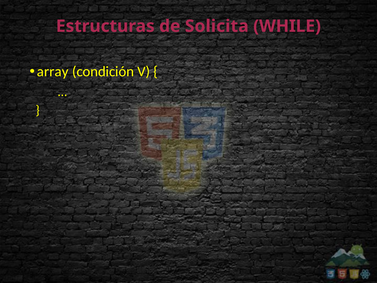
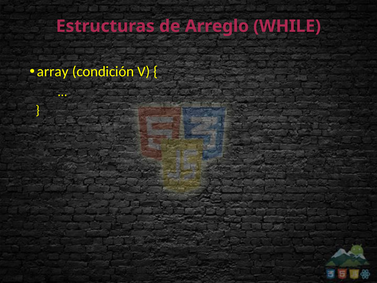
Solicita: Solicita -> Arreglo (217, 26)
